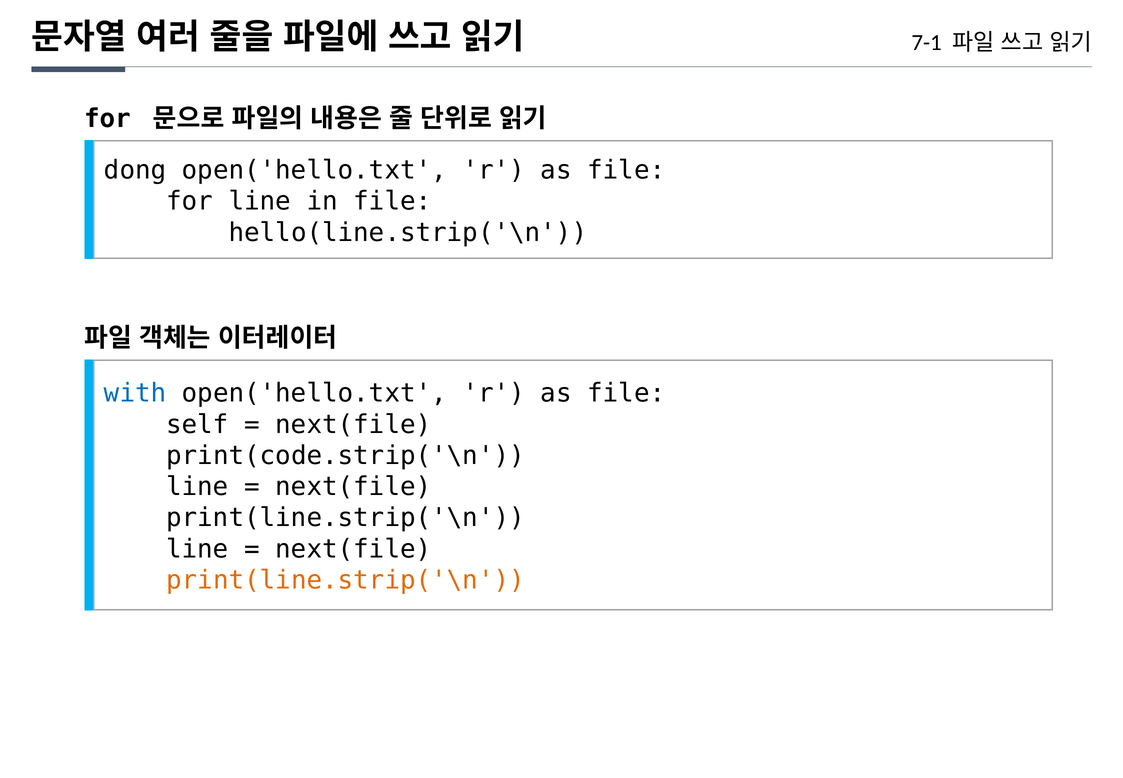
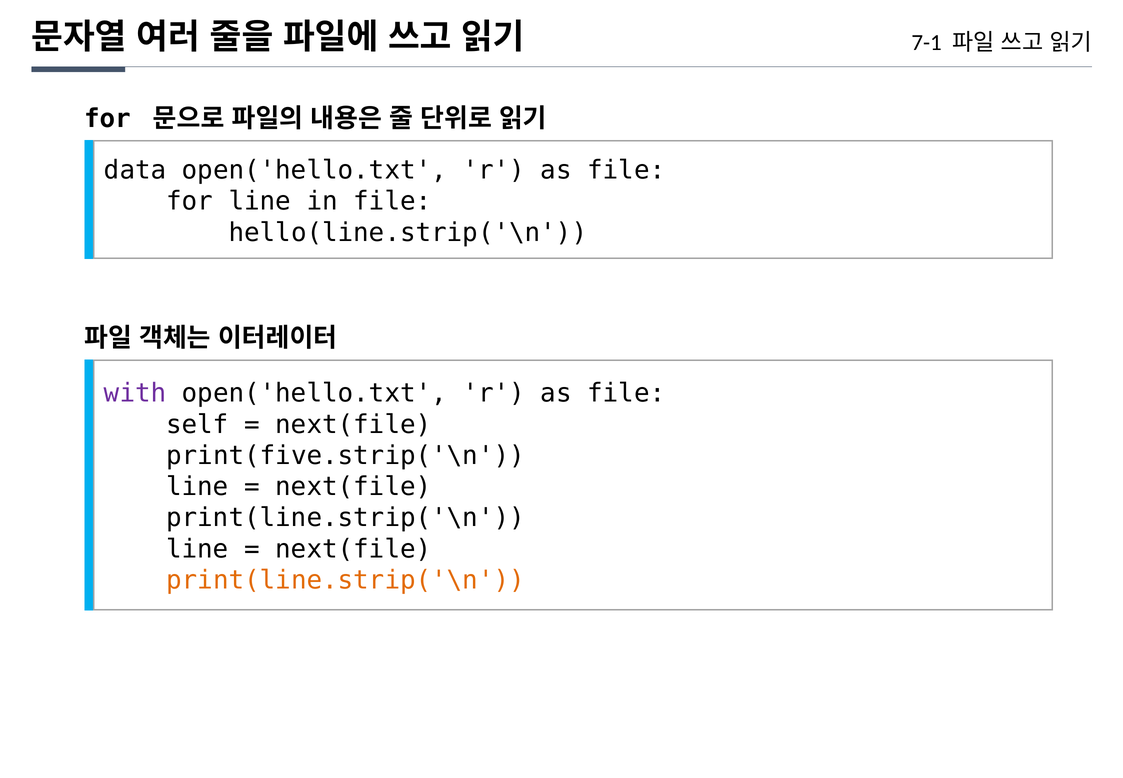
dong: dong -> data (135, 170)
with colour: blue -> purple (135, 393)
print(code.strip('\n: print(code.strip('\n -> print(five.strip('\n (346, 455)
